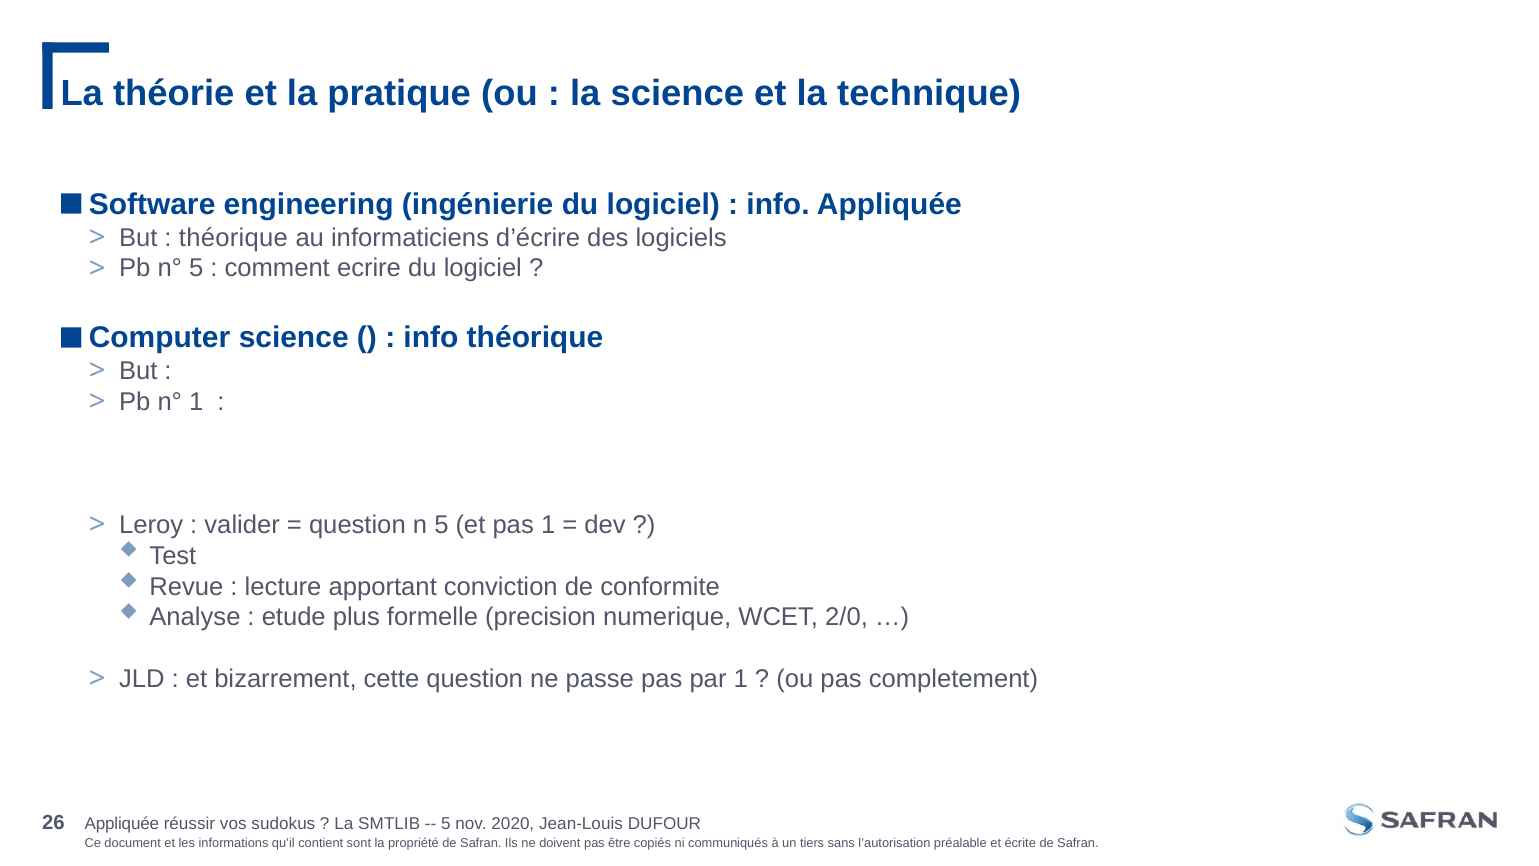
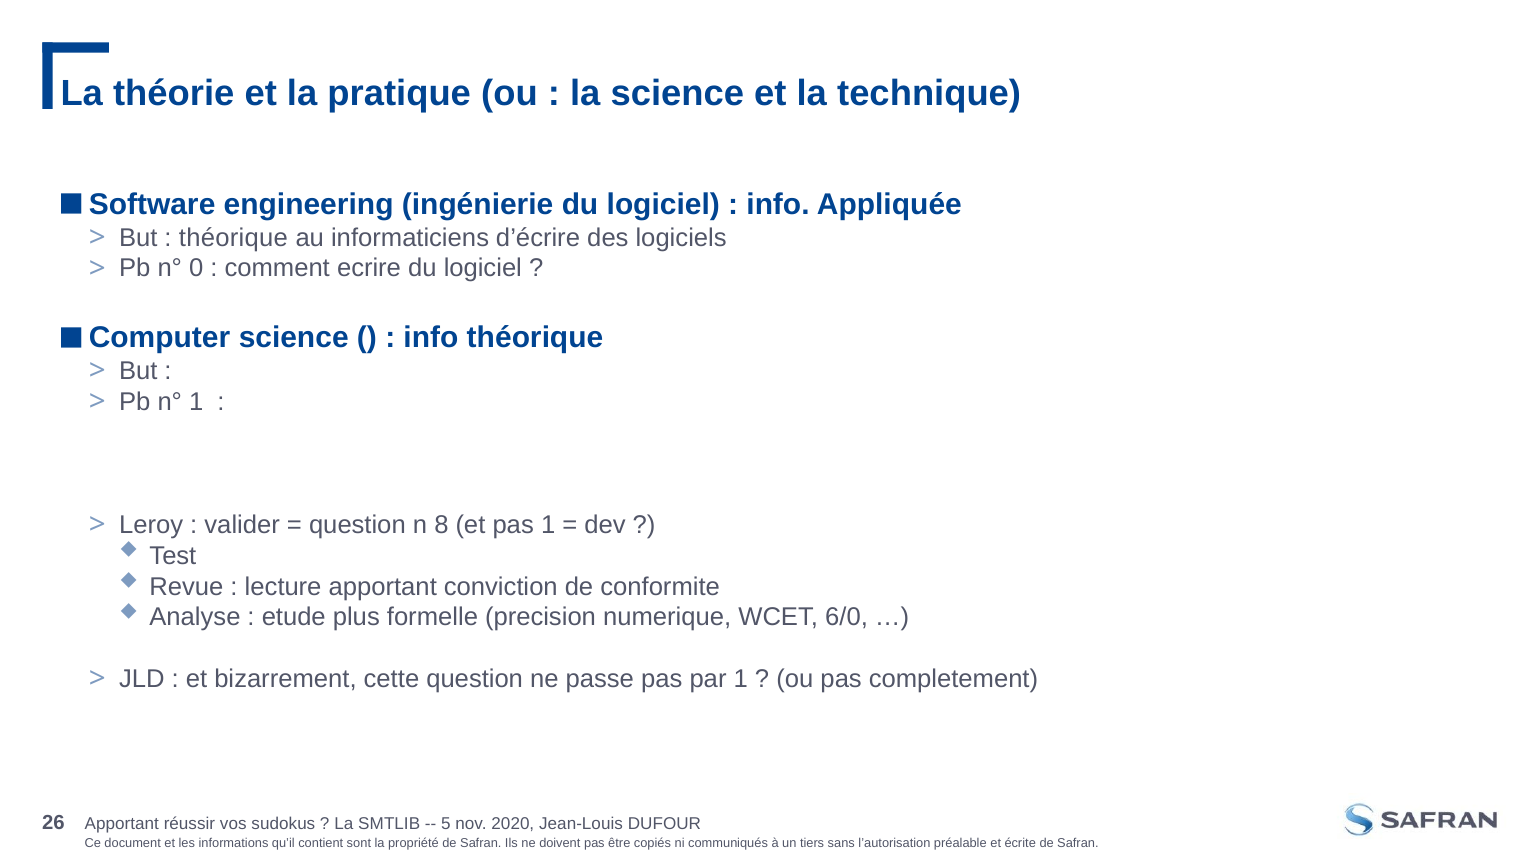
n° 5: 5 -> 0 (196, 268)
n 5: 5 -> 8 (441, 525)
2/0: 2/0 -> 6/0 (847, 617)
Appliquée: Appliquée -> Apportant (122, 824)
